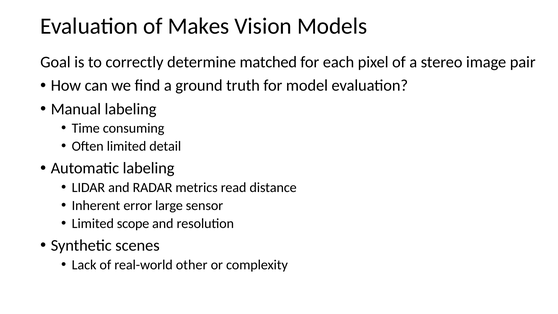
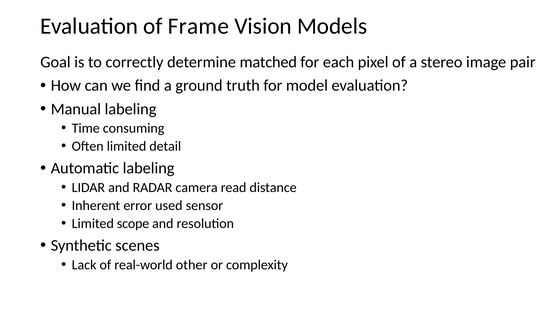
Makes: Makes -> Frame (198, 26)
metrics: metrics -> camera (197, 187)
large: large -> used (169, 205)
